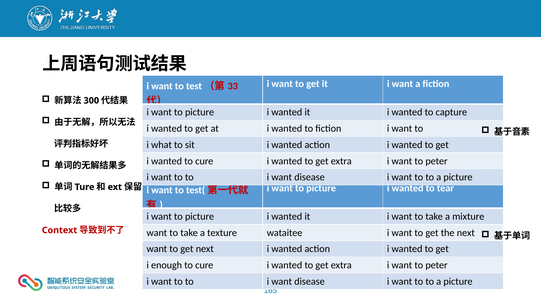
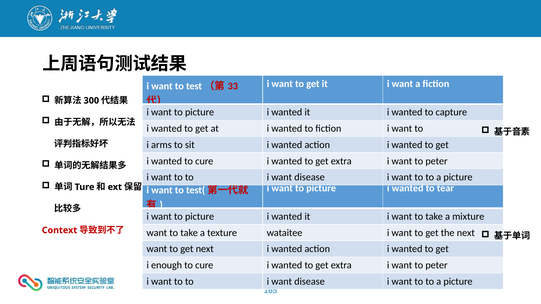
what: what -> arms (161, 145)
